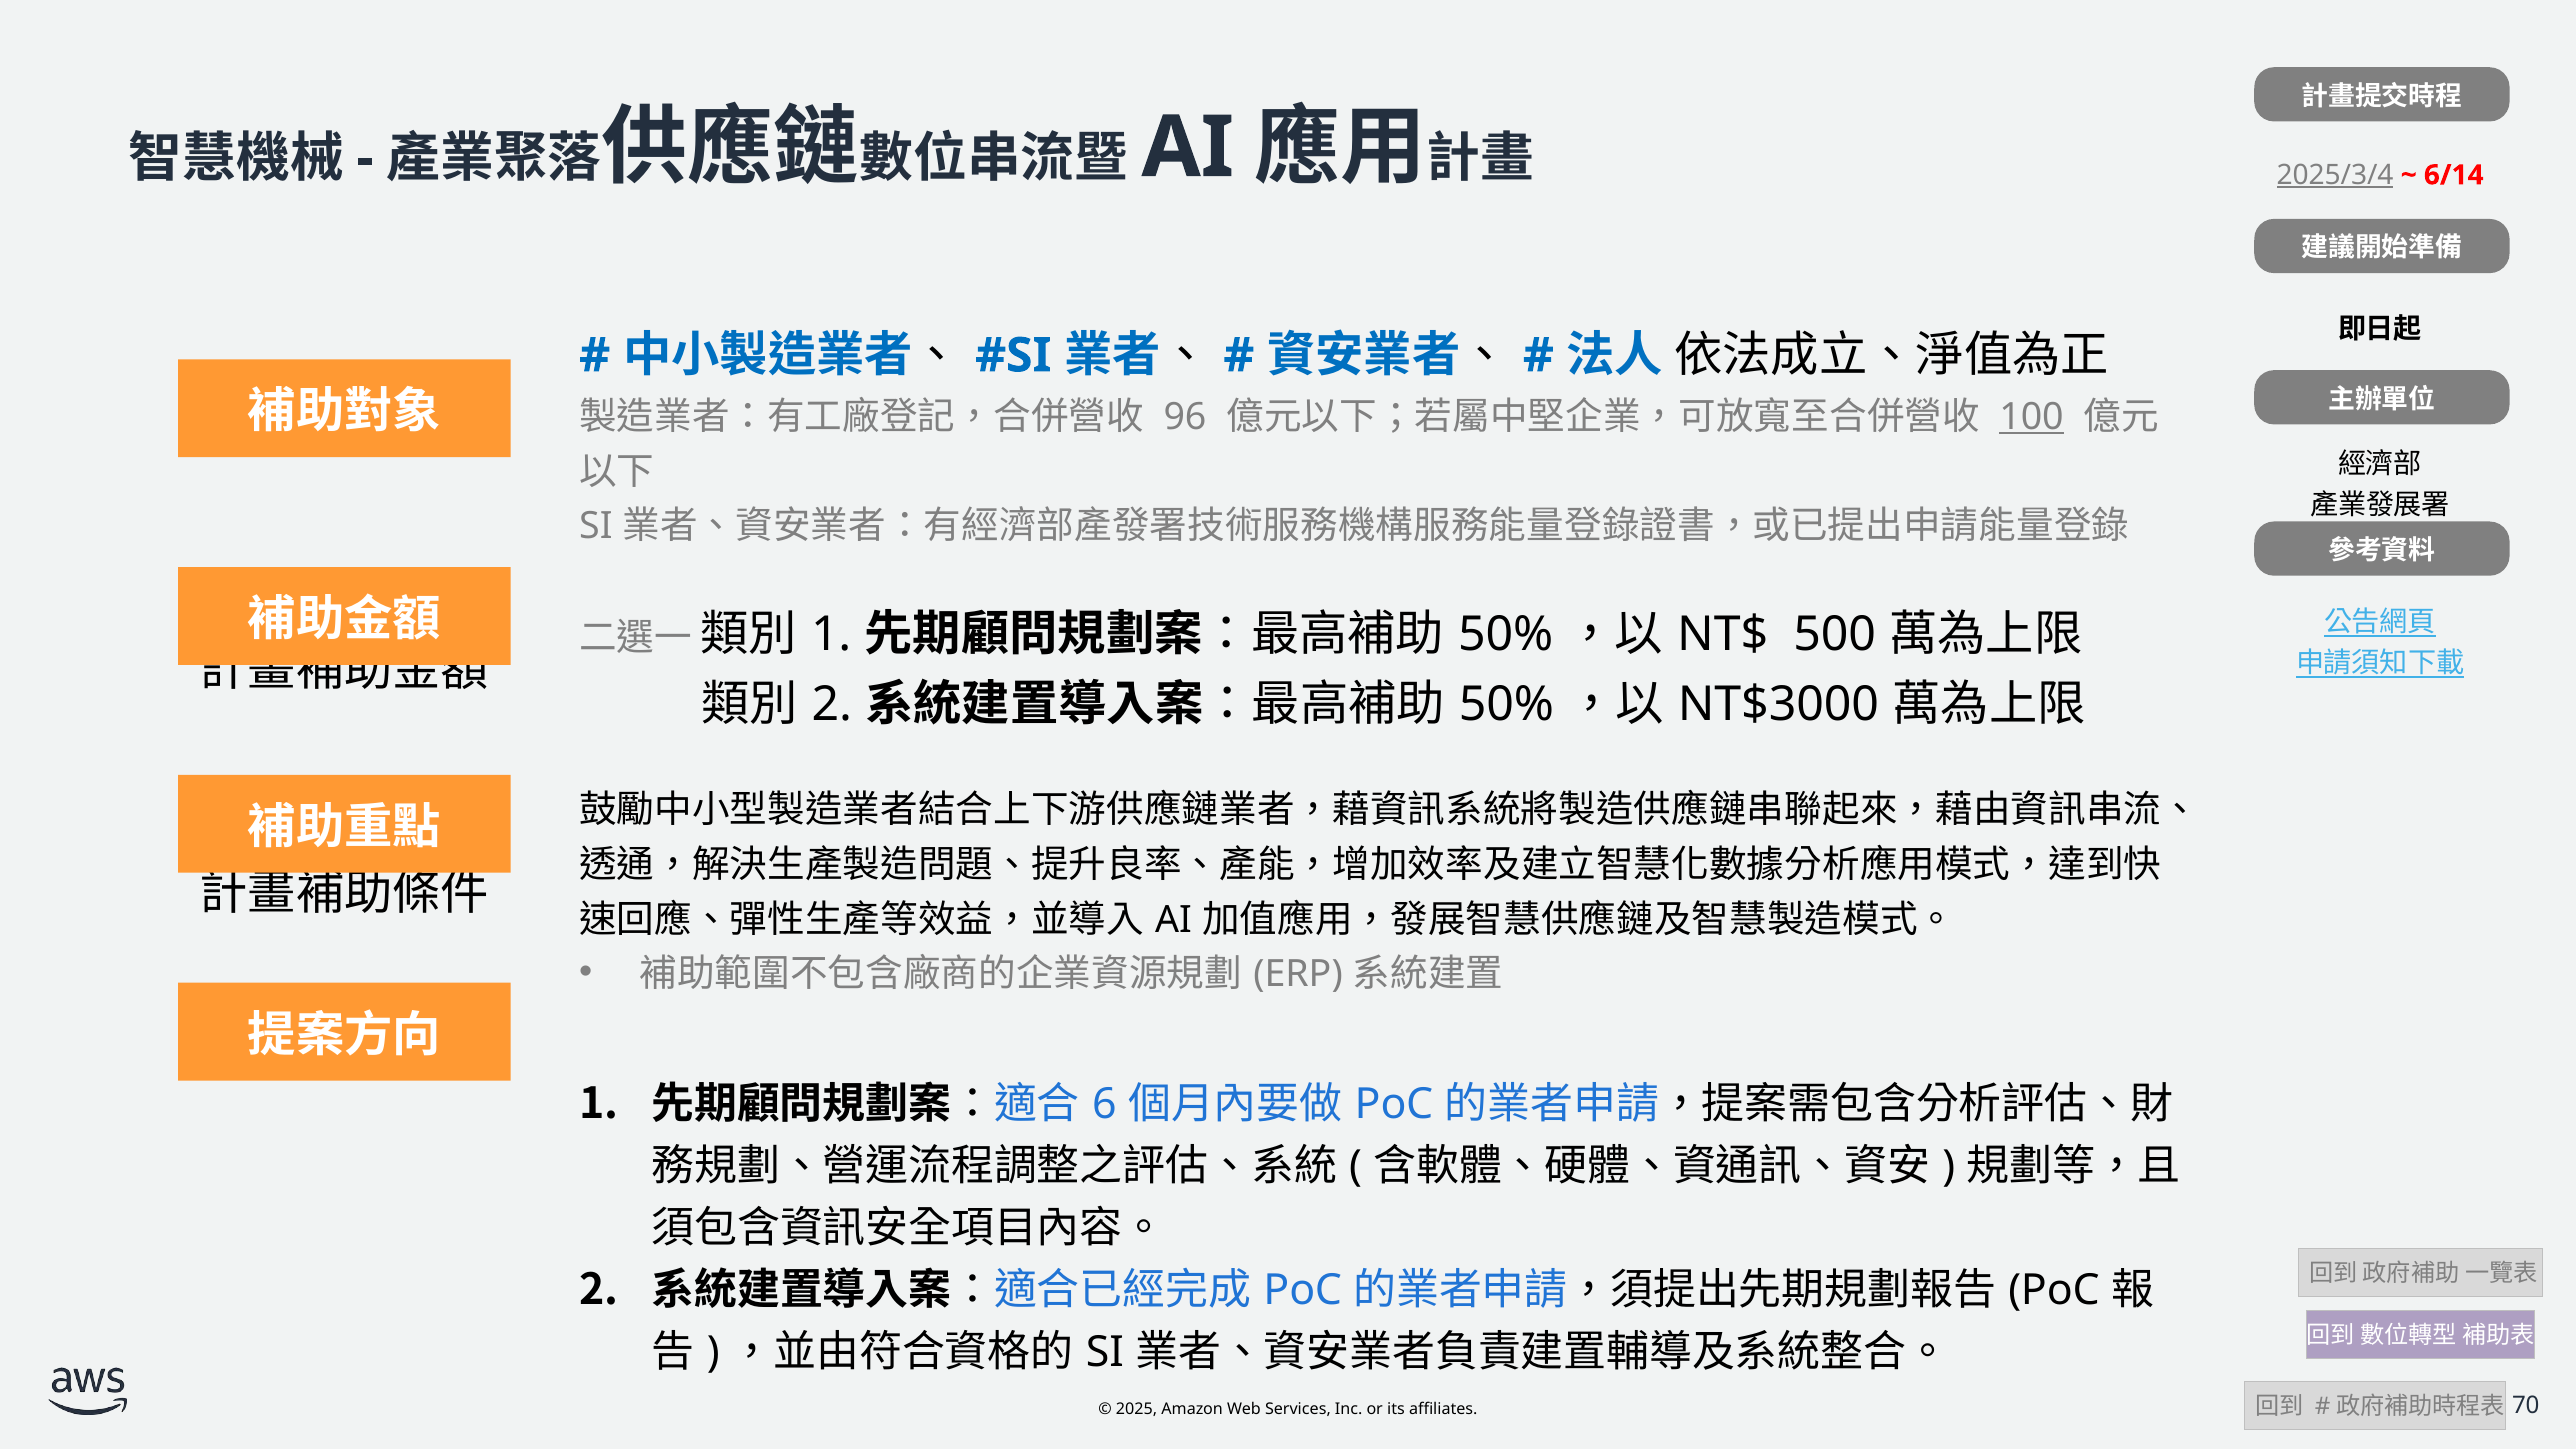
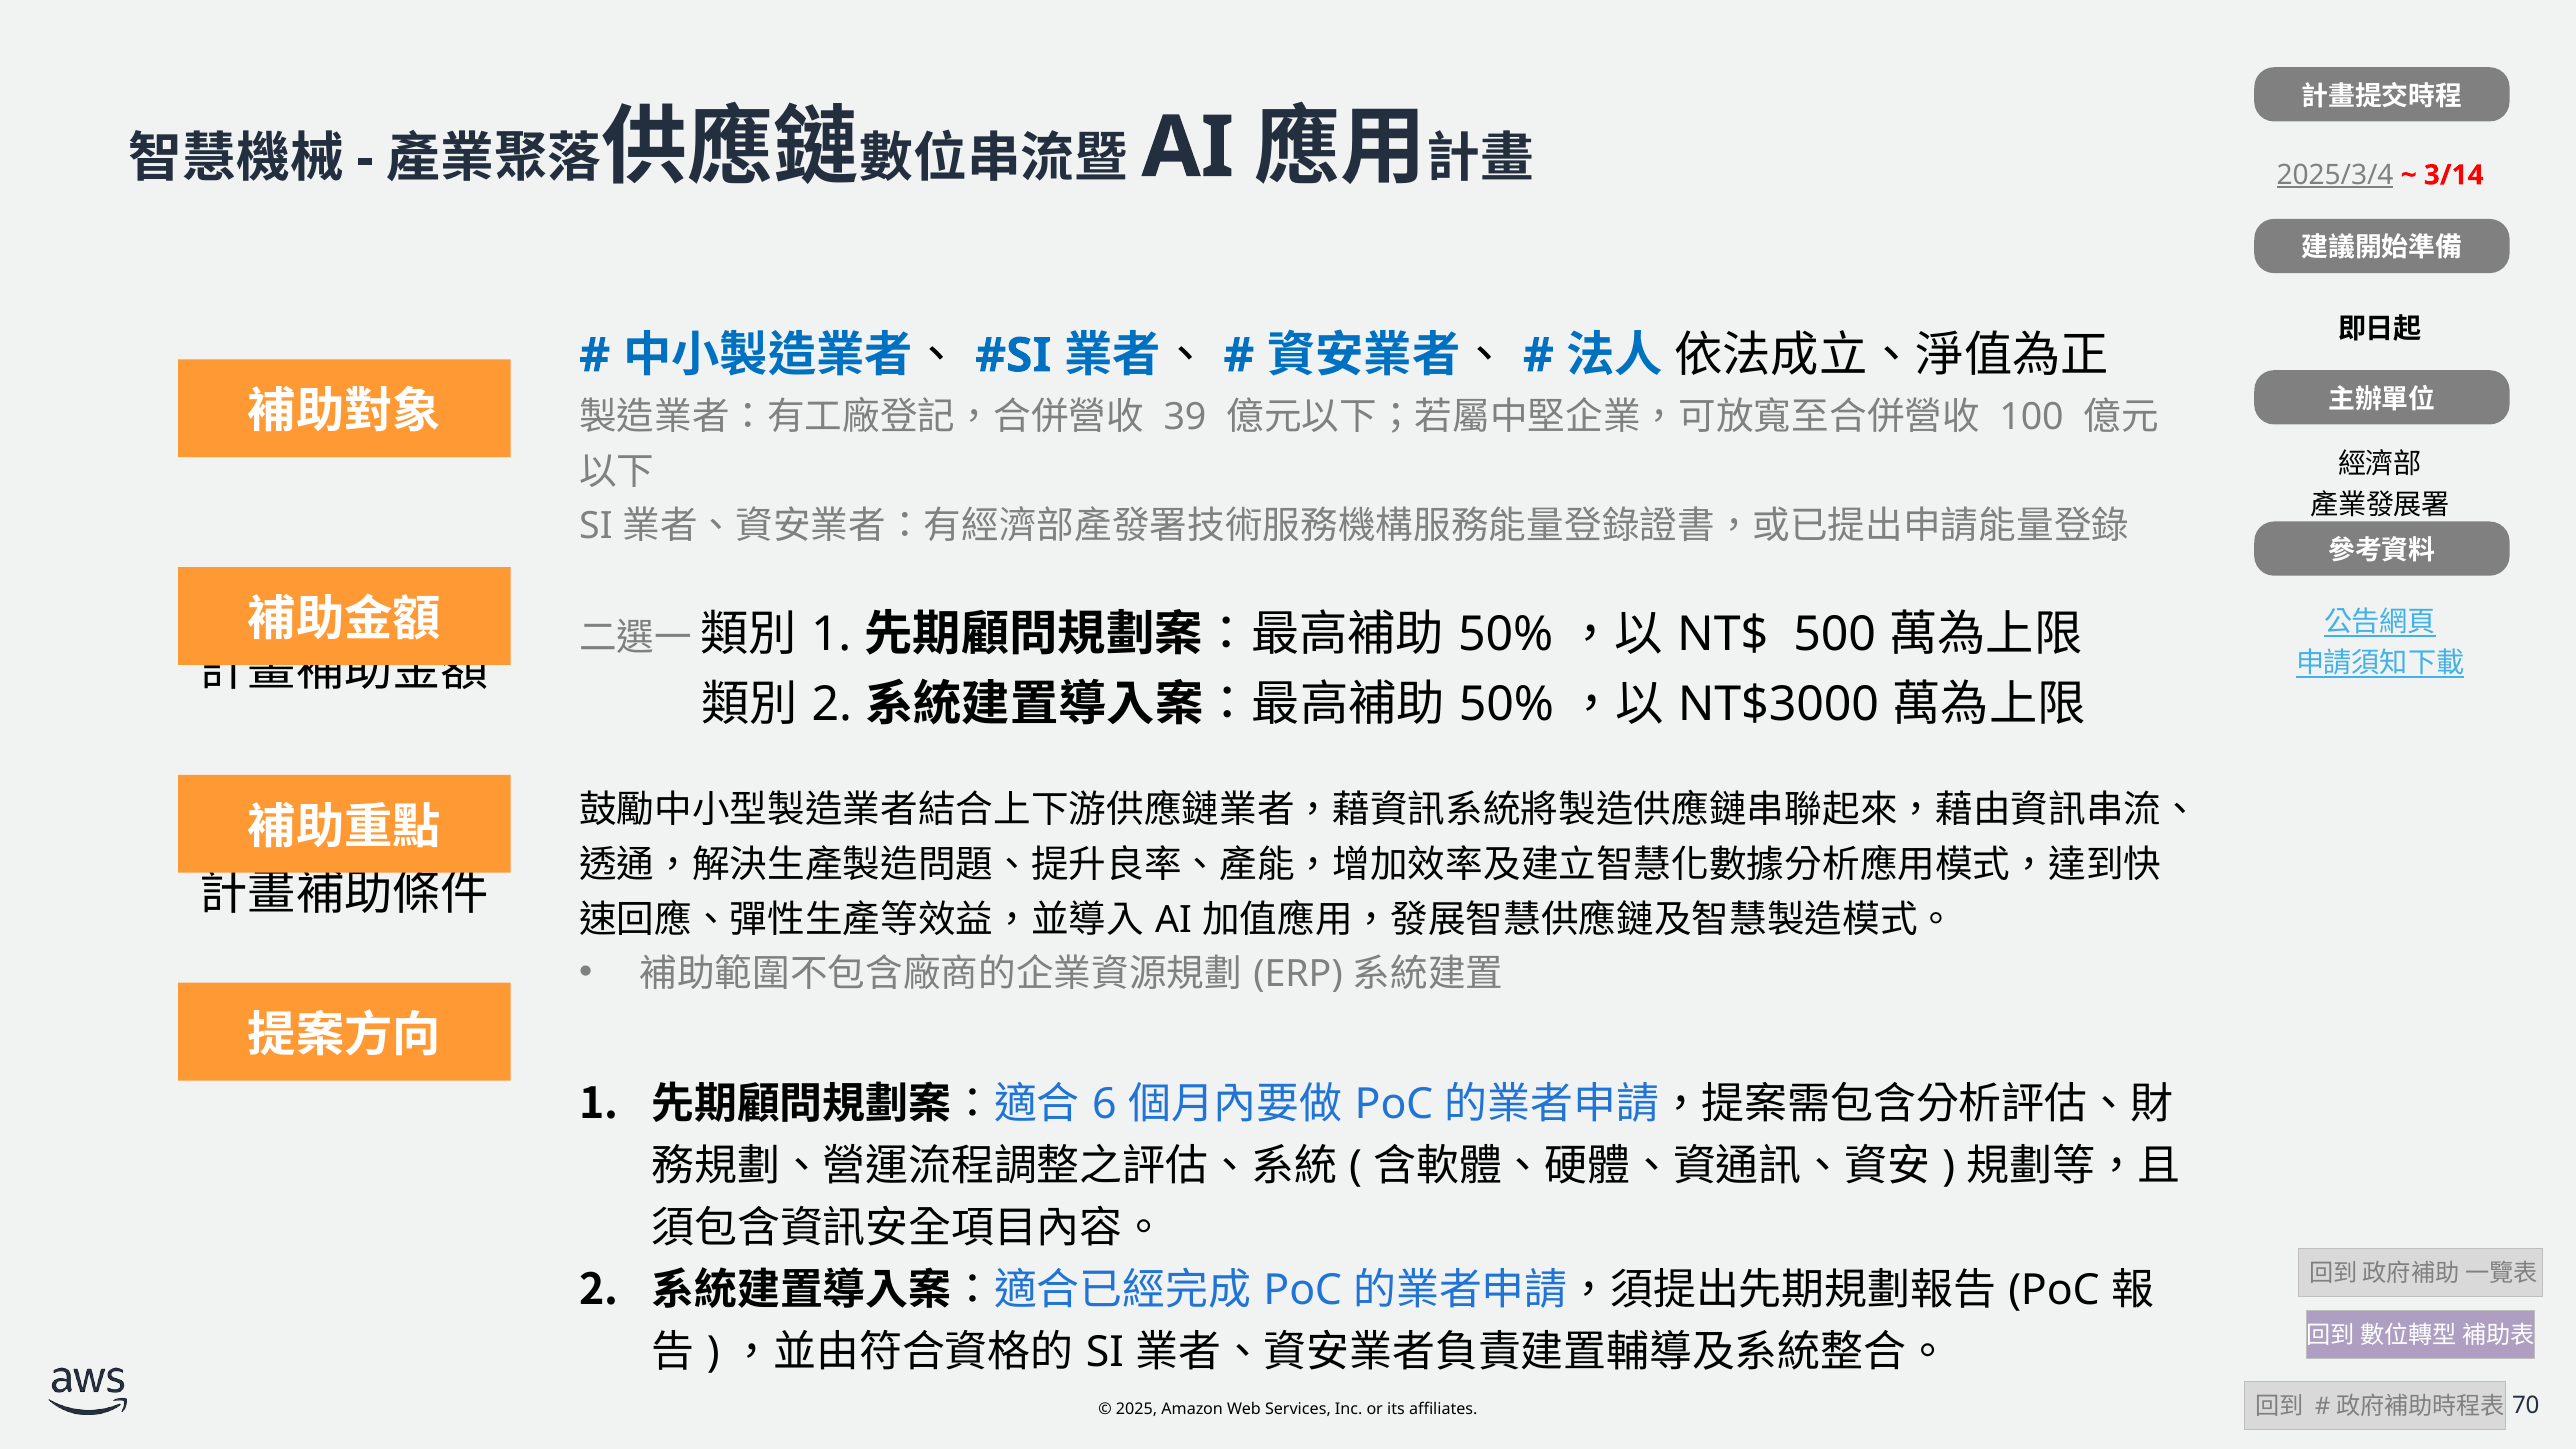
6/14: 6/14 -> 3/14 (2454, 175)
96: 96 -> 39 (1185, 417)
100 underline: present -> none (2032, 417)
